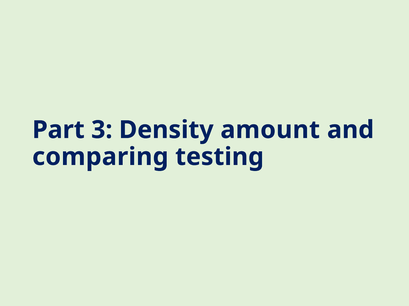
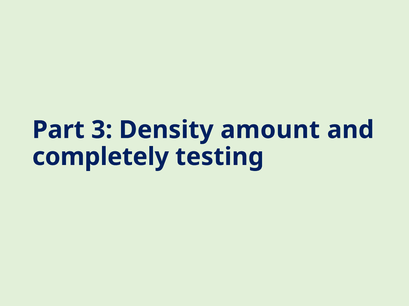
comparing: comparing -> completely (101, 157)
